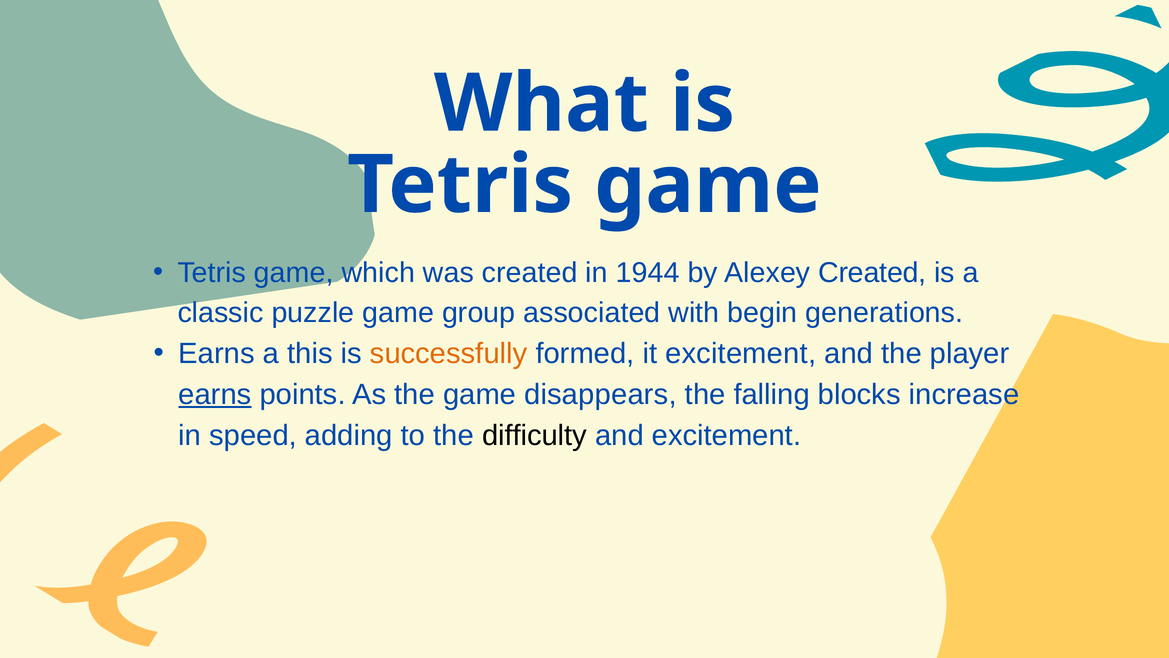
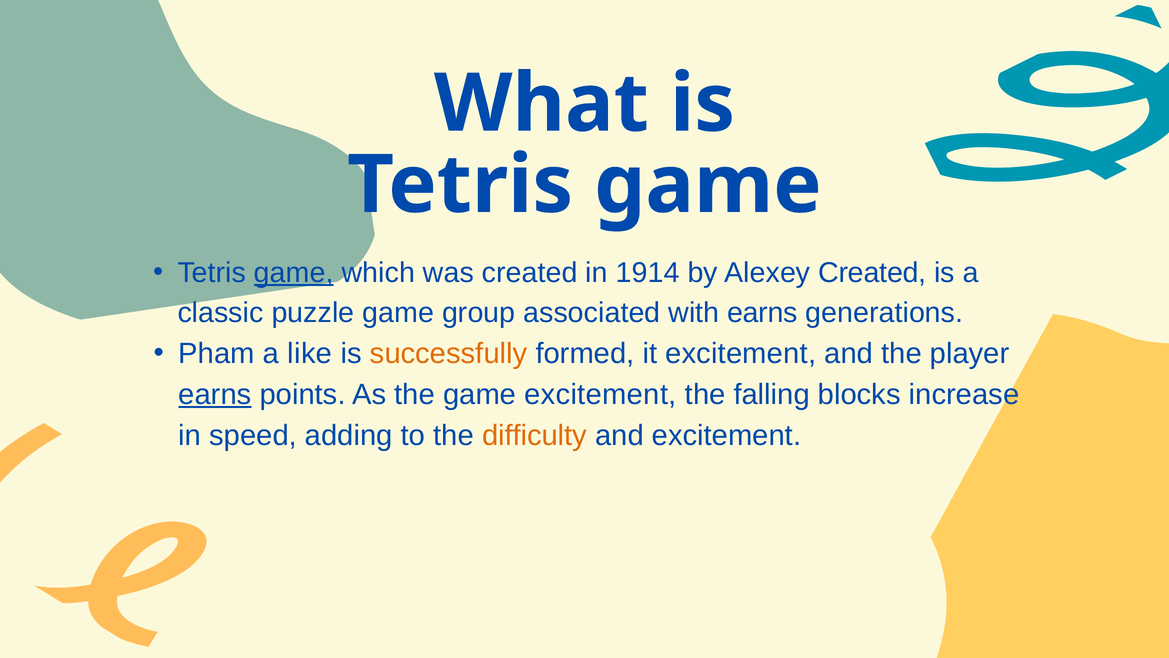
game underline: none -> present (294, 273)
1944: 1944 -> 1914 (648, 273)
with begin: begin -> earns (762, 313)
Earns: Earns -> Pham (217, 353)
this: this -> like (310, 353)
game disappears: disappears -> excitement (600, 394)
difficulty colour: black -> orange (534, 435)
